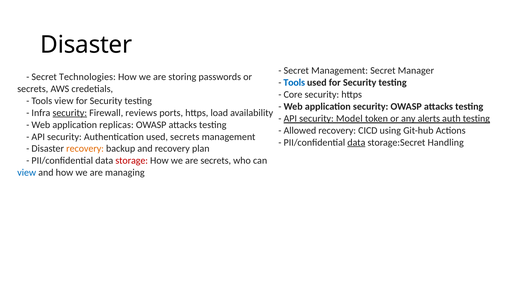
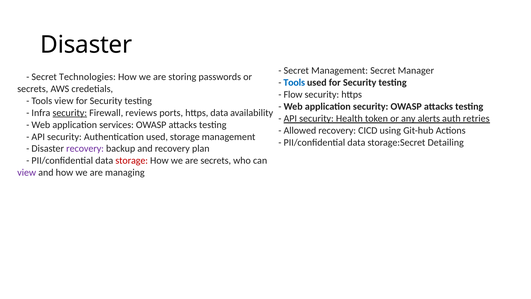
Core: Core -> Flow (293, 95)
https load: load -> data (219, 113)
Model: Model -> Health (349, 118)
auth testing: testing -> retries (476, 118)
replicas: replicas -> services (117, 125)
used secrets: secrets -> storage (185, 137)
data underline: present -> none (356, 142)
Handling: Handling -> Detailing (446, 142)
recovery colour: orange -> purple (85, 149)
view colour: blue -> purple (27, 172)
